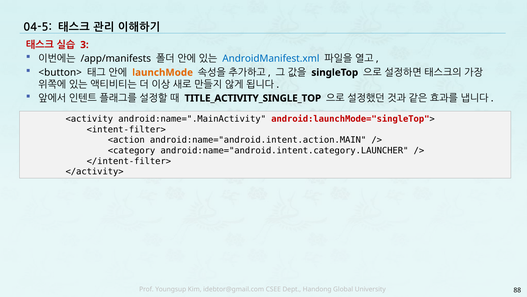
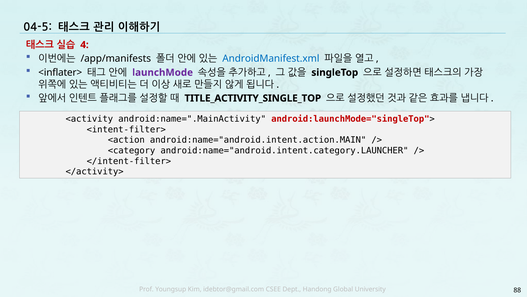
3: 3 -> 4 (84, 45)
<button>: <button> -> <inflater> (60, 72)
launchMode colour: orange -> purple (163, 72)
